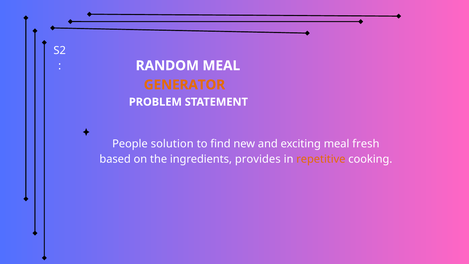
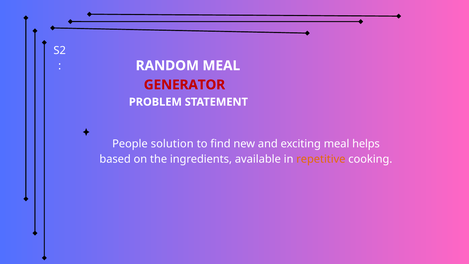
GENERATOR colour: orange -> red (184, 85)
fresh: fresh -> helps (366, 144)
provides: provides -> available (258, 159)
